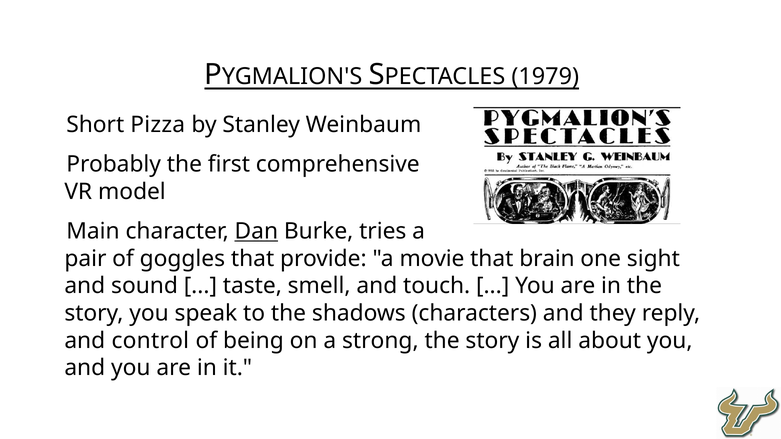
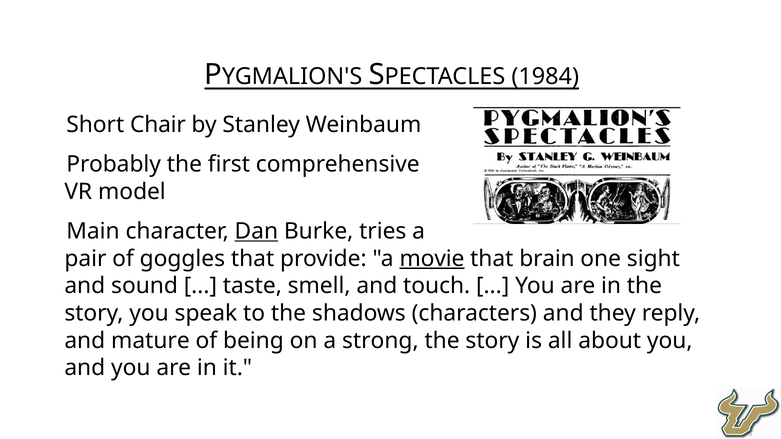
1979: 1979 -> 1984 (545, 77)
Pizza: Pizza -> Chair (158, 125)
movie underline: none -> present (432, 259)
control: control -> mature (150, 341)
